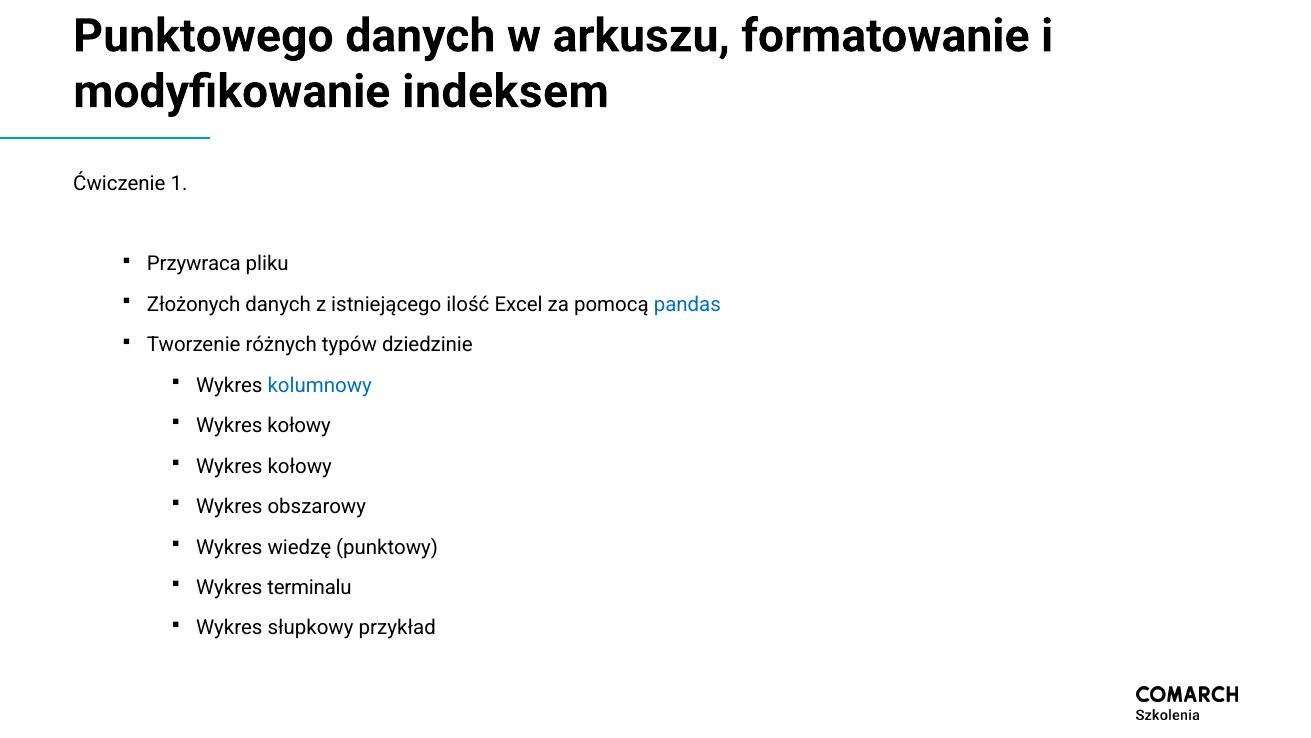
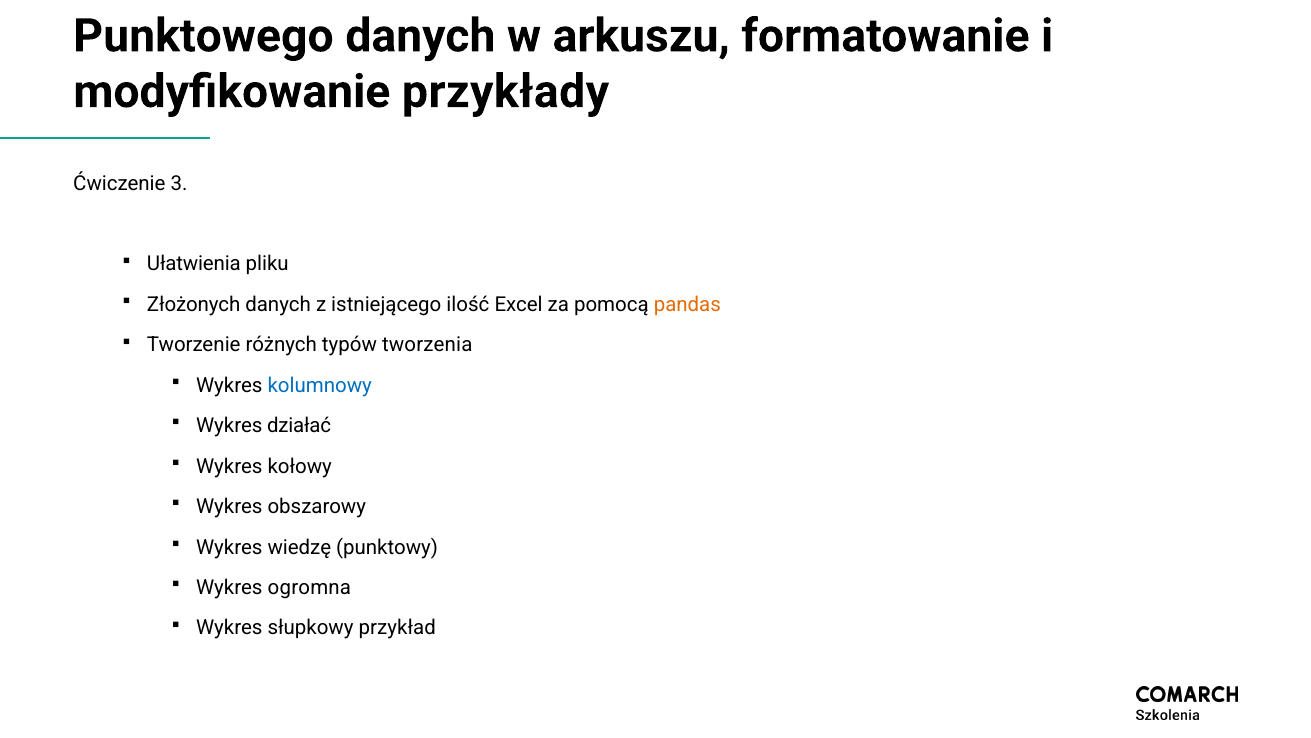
indeksem: indeksem -> przykłady (506, 92)
1: 1 -> 3 (179, 183)
Przywraca: Przywraca -> Ułatwienia (194, 264)
pandas colour: blue -> orange (687, 304)
dziedzinie: dziedzinie -> tworzenia (427, 345)
kołowy: kołowy -> działać (299, 426)
terminalu: terminalu -> ogromna (309, 587)
